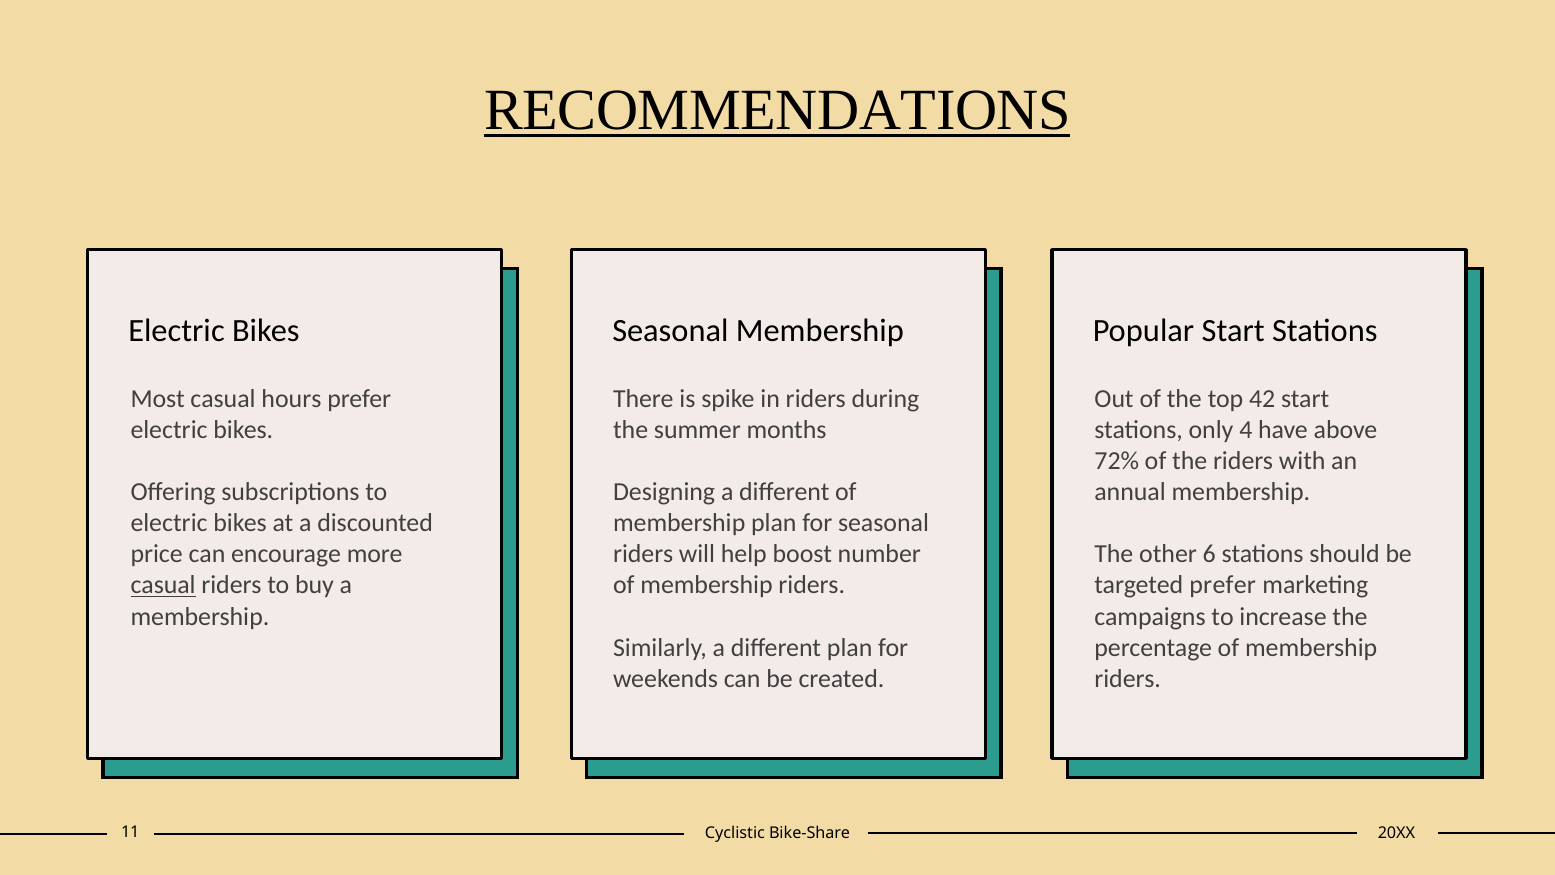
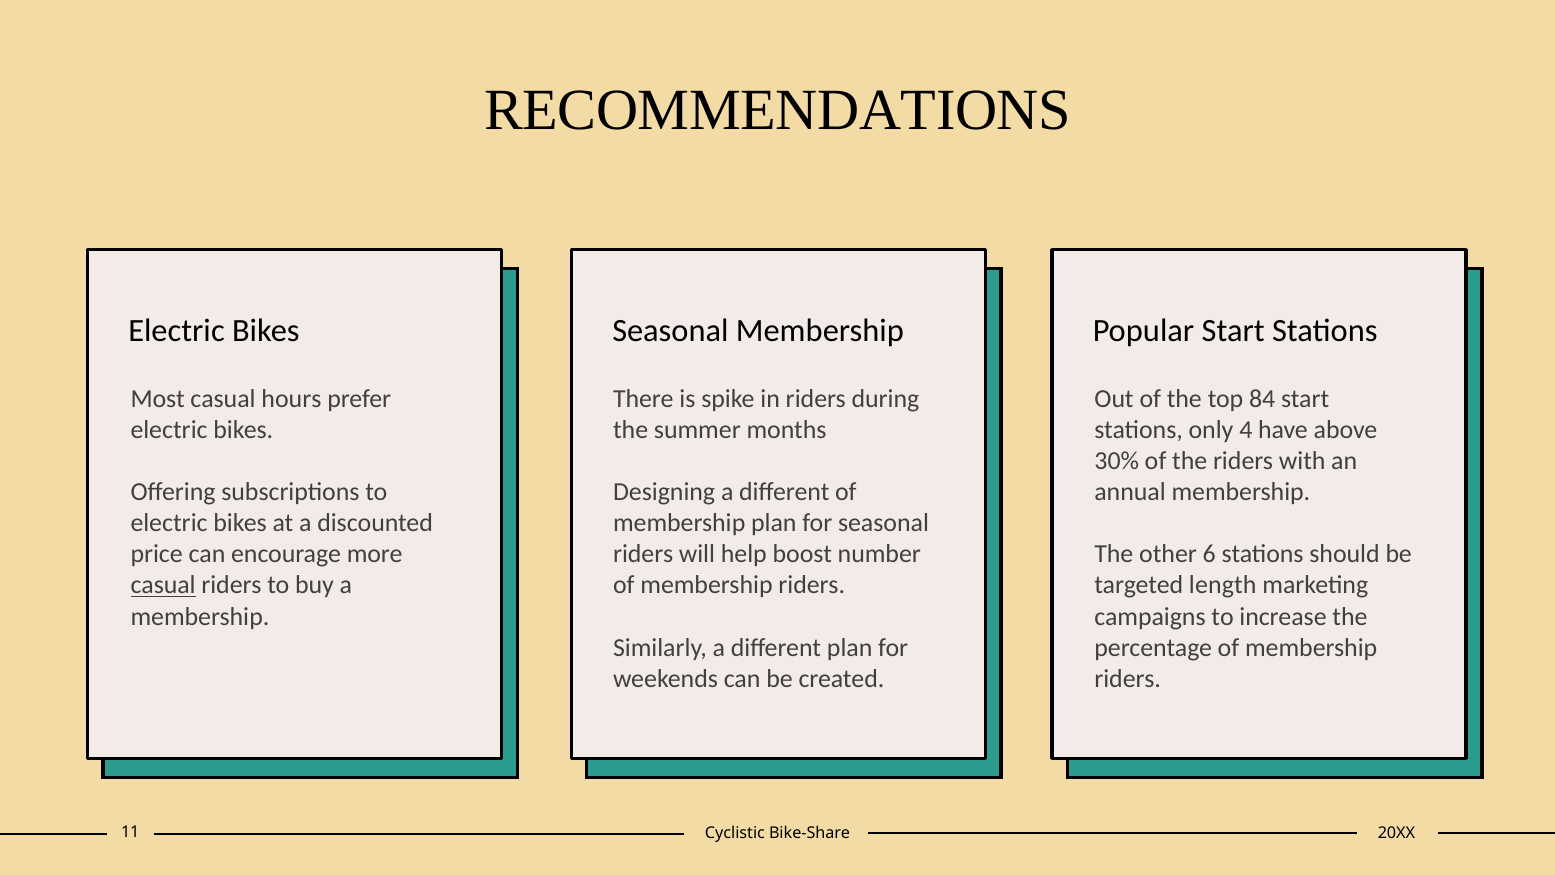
RECOMMENDATIONS underline: present -> none (778, 110)
42: 42 -> 84 (1262, 399)
72%: 72% -> 30% (1117, 461)
targeted prefer: prefer -> length (1223, 585)
